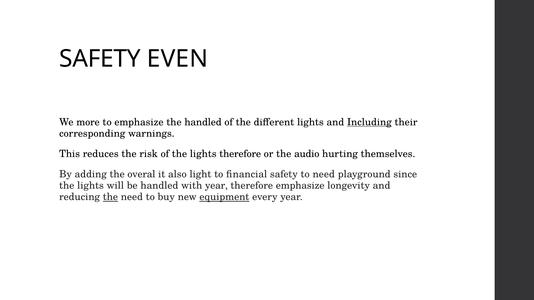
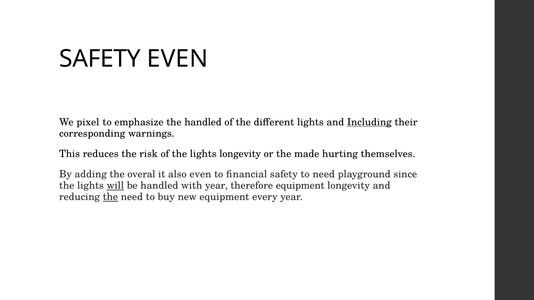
more: more -> pixel (88, 122)
lights therefore: therefore -> longevity (240, 154)
audio: audio -> made (307, 154)
also light: light -> even (200, 174)
will underline: none -> present (115, 186)
therefore emphasize: emphasize -> equipment (300, 186)
equipment underline: present -> none (224, 197)
